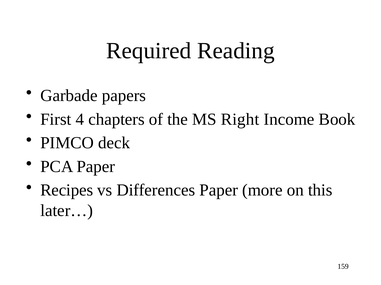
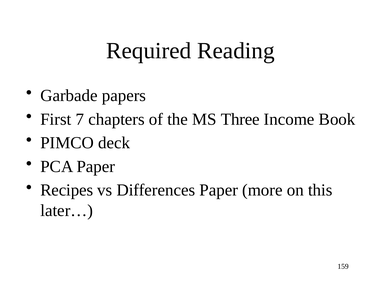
4: 4 -> 7 (80, 120)
Right: Right -> Three (240, 120)
